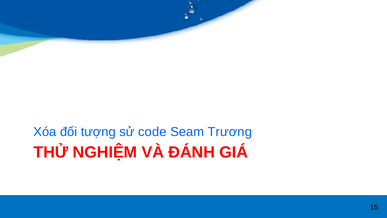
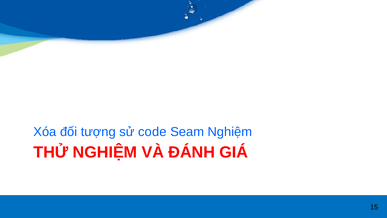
Seam Trương: Trương -> Nghiệm (230, 132)
